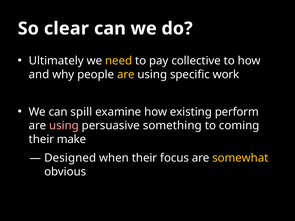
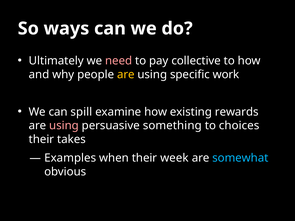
clear: clear -> ways (66, 29)
need colour: yellow -> pink (119, 61)
perform: perform -> rewards (237, 112)
coming: coming -> choices (239, 126)
make: make -> takes (71, 139)
Designed: Designed -> Examples (70, 158)
focus: focus -> week (174, 158)
somewhat colour: yellow -> light blue (240, 158)
